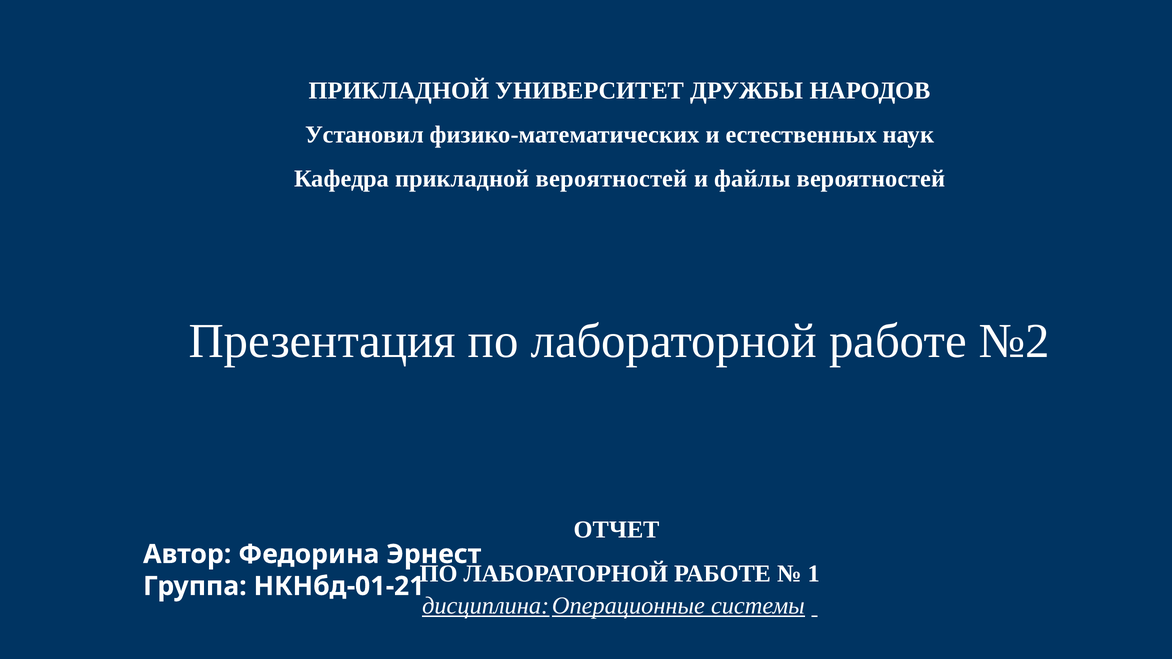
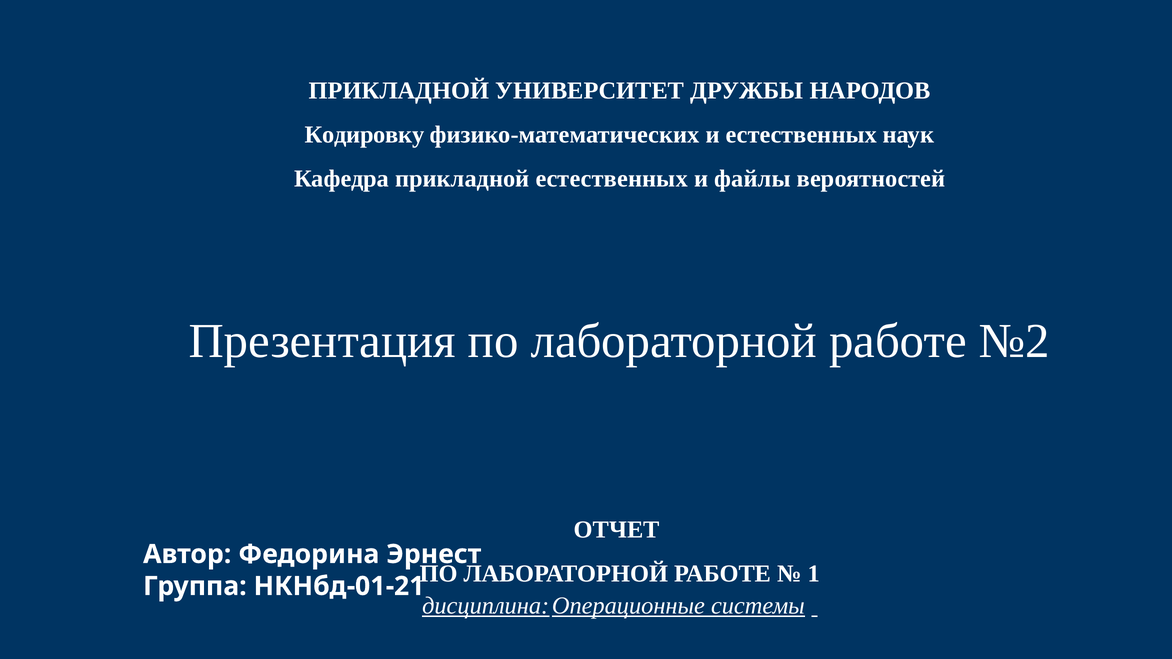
Установил: Установил -> Кодировку (365, 135)
прикладной вероятностей: вероятностей -> естественных (612, 179)
